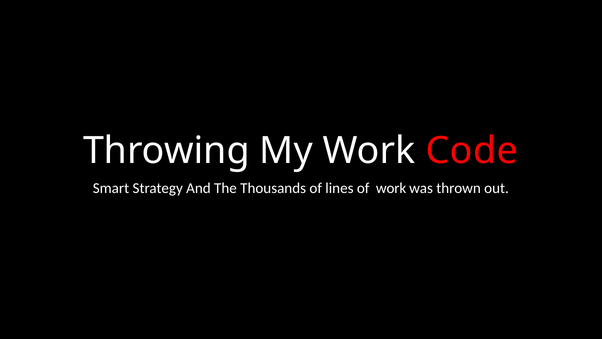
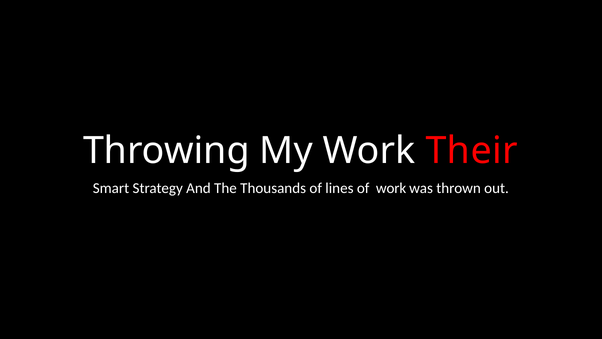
Code: Code -> Their (472, 150)
